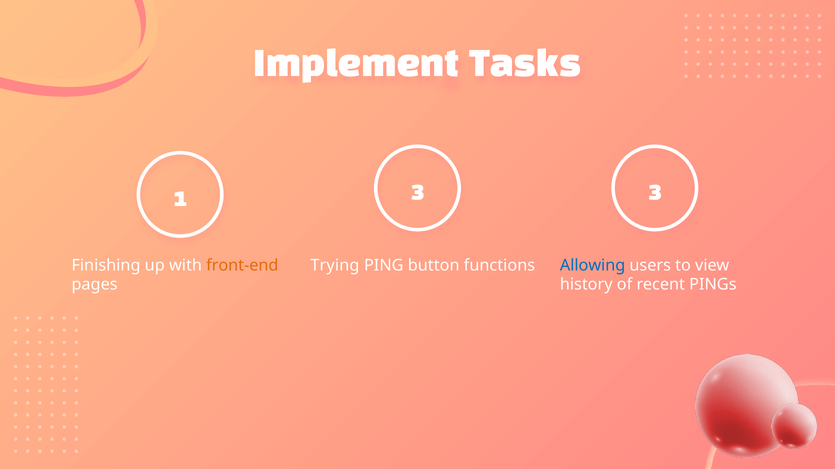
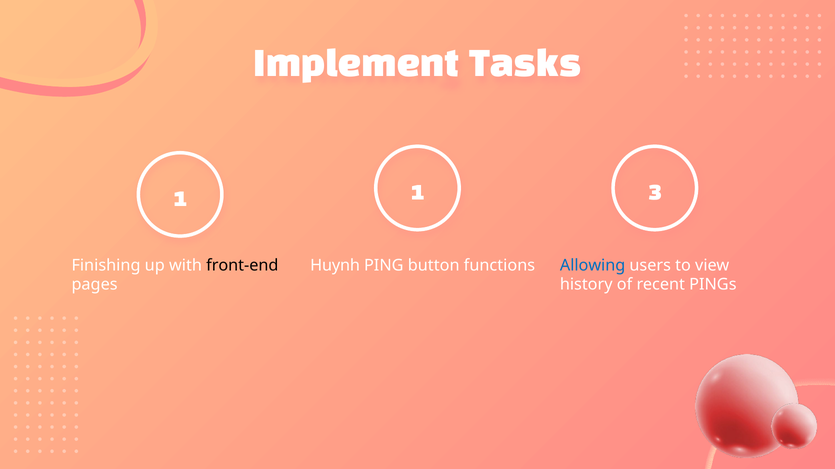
1 3: 3 -> 1 (417, 192)
front-end colour: orange -> black (242, 266)
Trying: Trying -> Huynh (335, 266)
